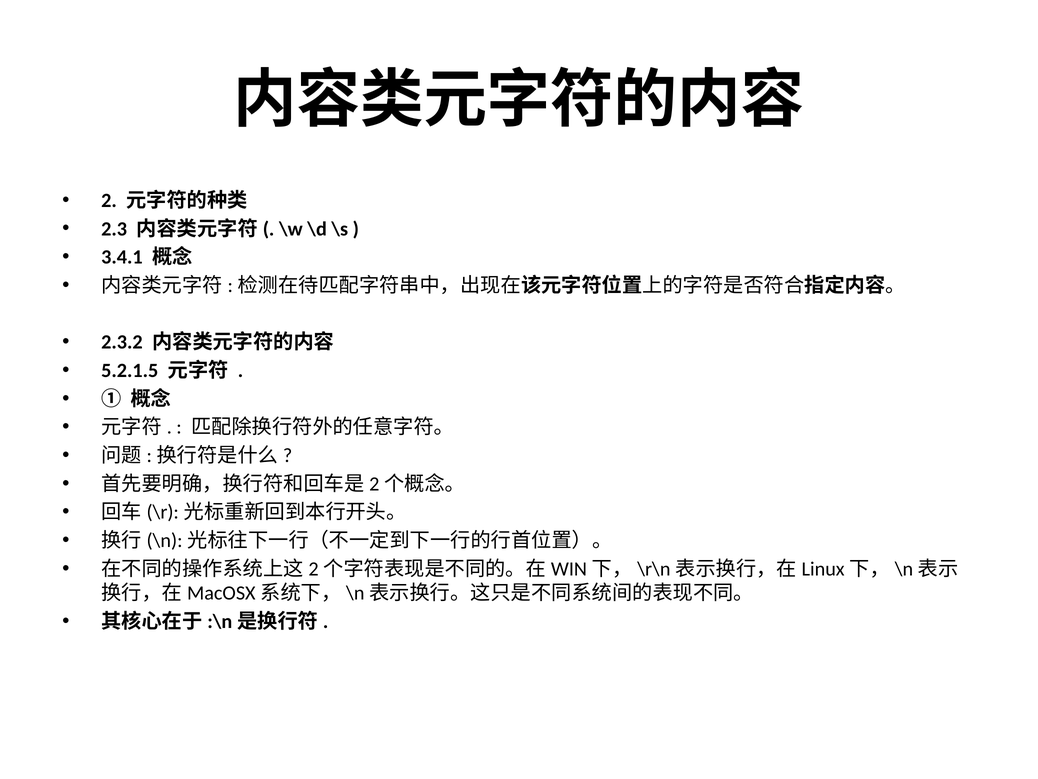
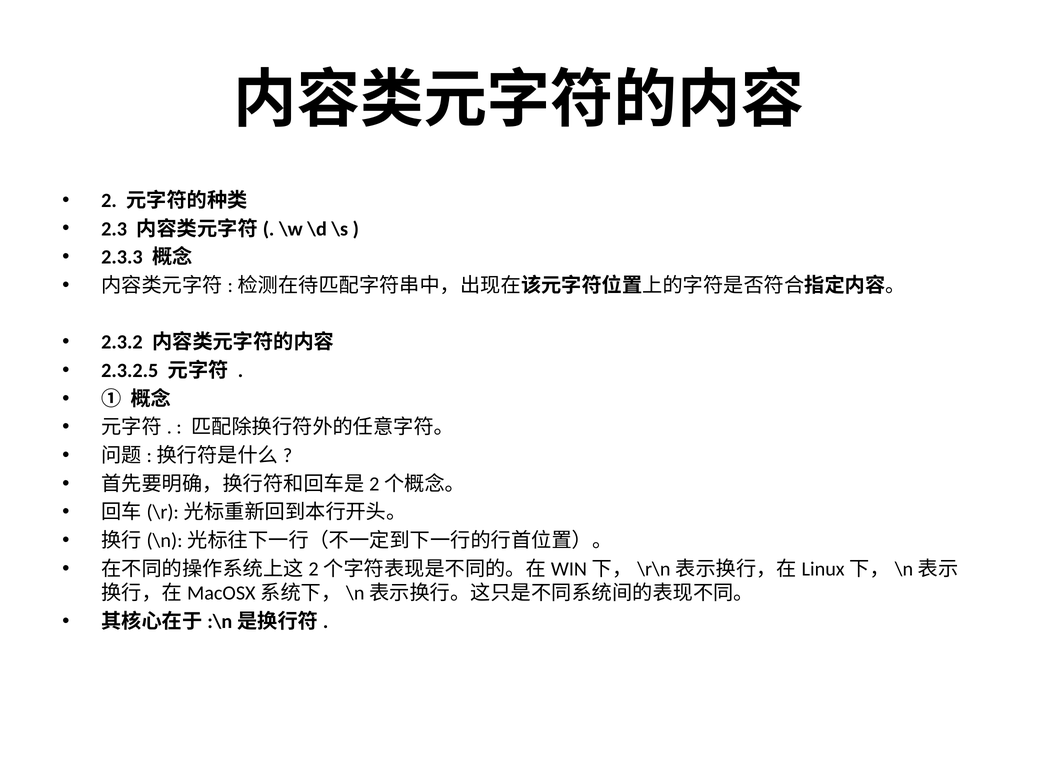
3.4.1: 3.4.1 -> 2.3.3 (122, 257)
5.2.1.5: 5.2.1.5 -> 2.3.2.5 (130, 370)
